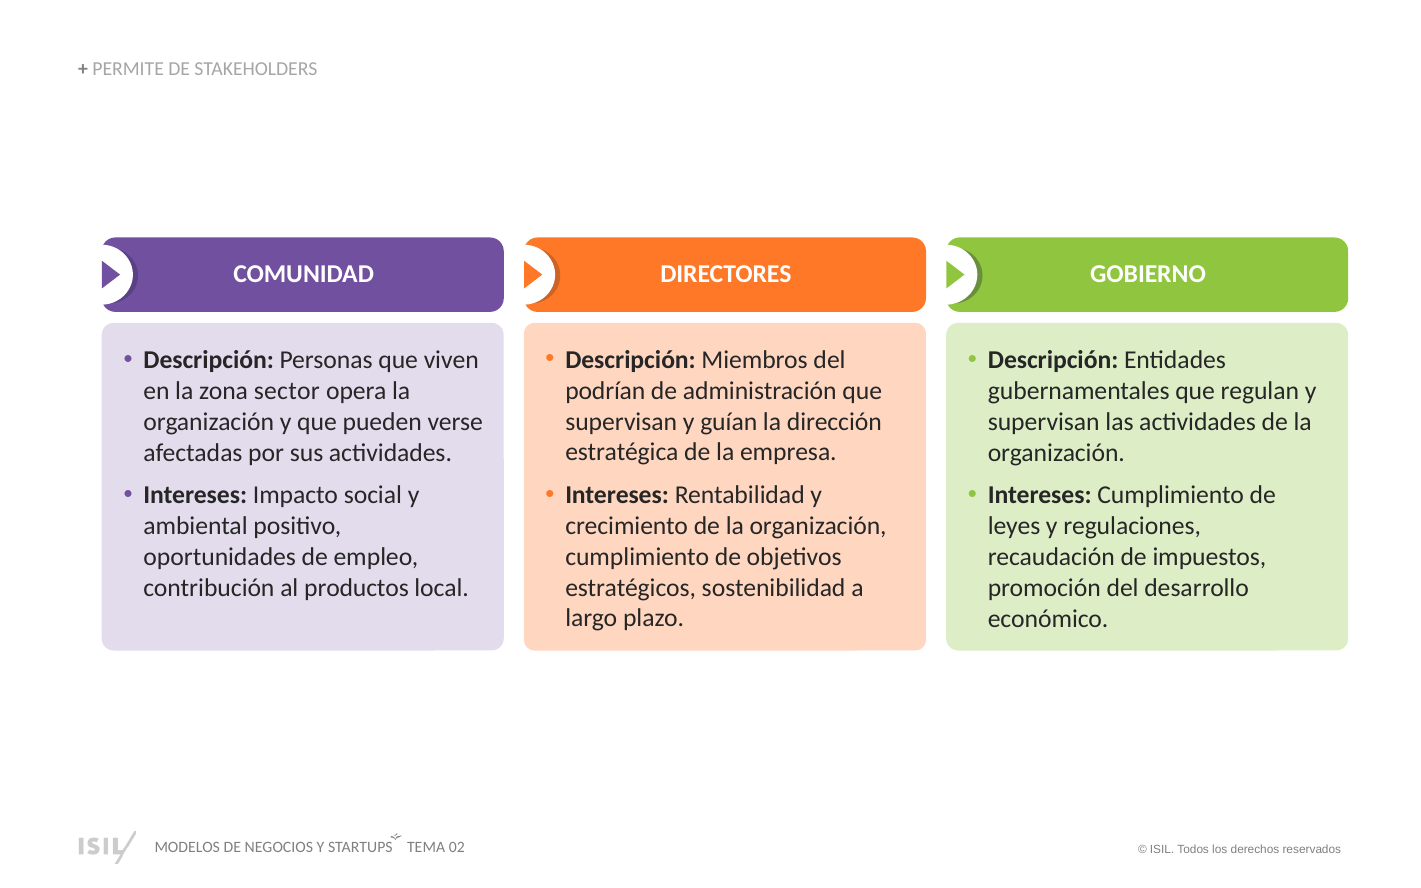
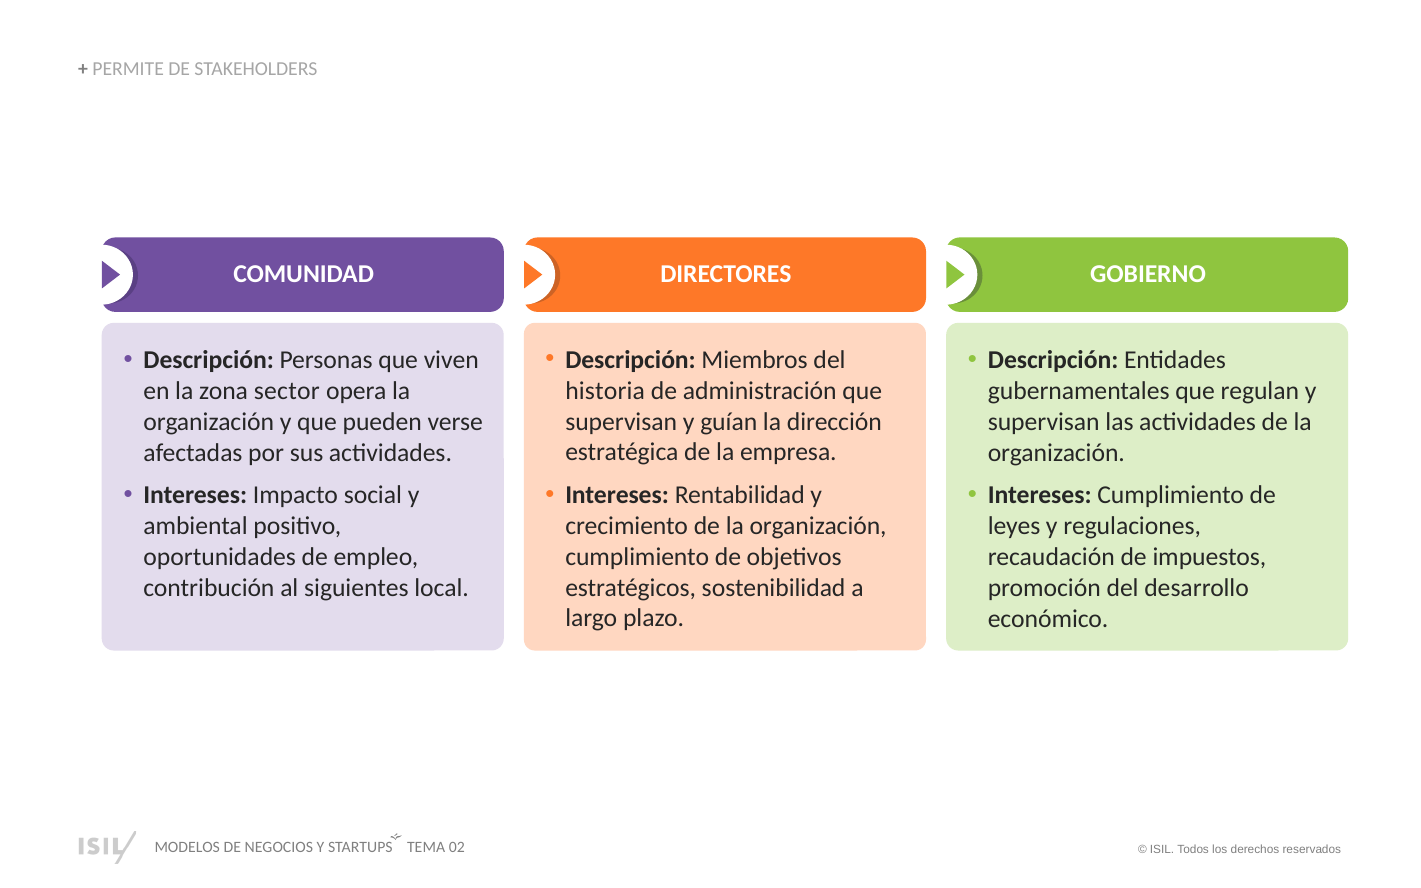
podrían: podrían -> historia (605, 391)
productos: productos -> siguientes (356, 588)
